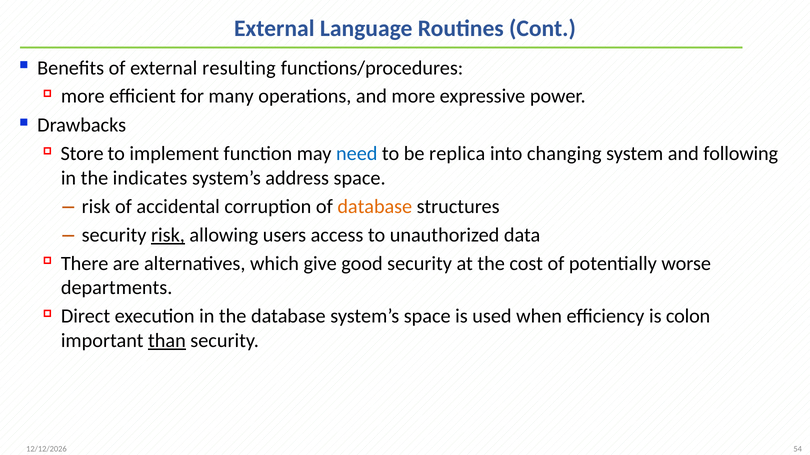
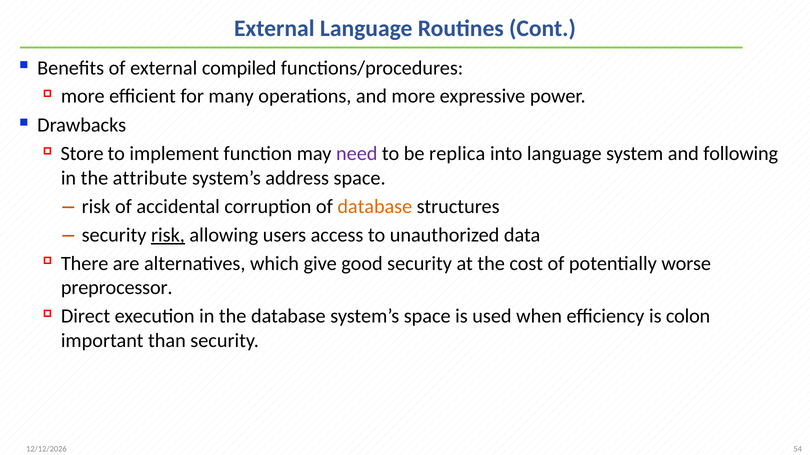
resulting: resulting -> compiled (239, 68)
need colour: blue -> purple (357, 154)
into changing: changing -> language (564, 154)
indicates: indicates -> attribute (150, 178)
departments: departments -> preprocessor (117, 288)
than underline: present -> none (167, 341)
